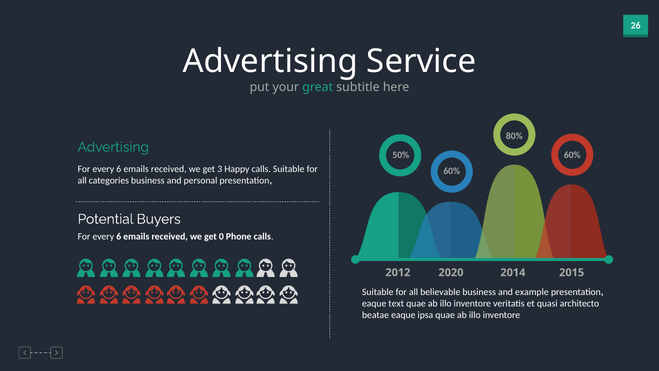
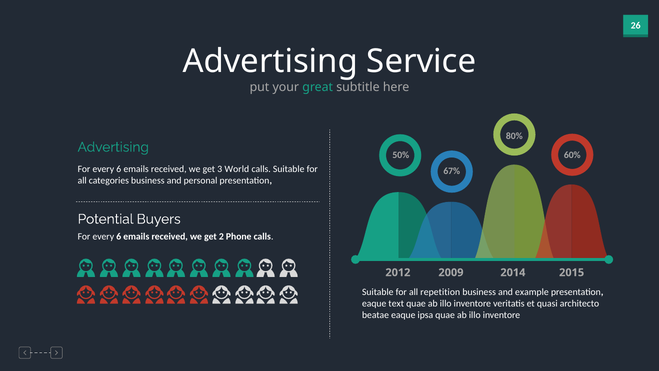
Happy: Happy -> World (237, 169)
60%: 60% -> 67% (452, 171)
0: 0 -> 2 (221, 236)
2020: 2020 -> 2009 (451, 272)
believable: believable -> repetition (440, 292)
